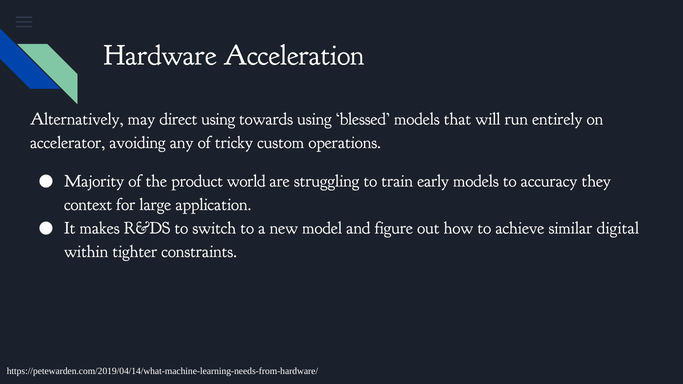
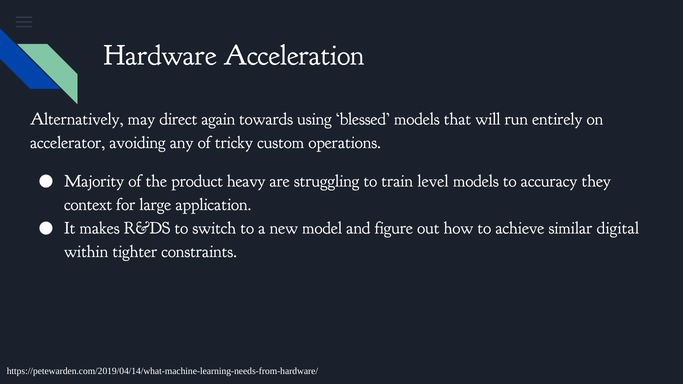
direct using: using -> again (218, 119)
world: world -> heavy (246, 181)
early: early -> level (433, 181)
